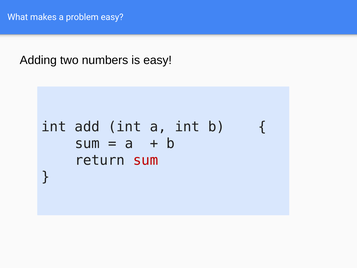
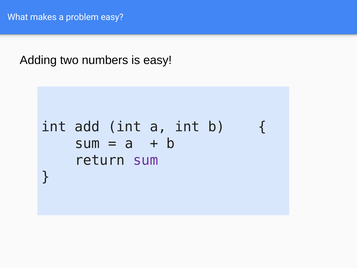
sum colour: red -> purple (146, 160)
